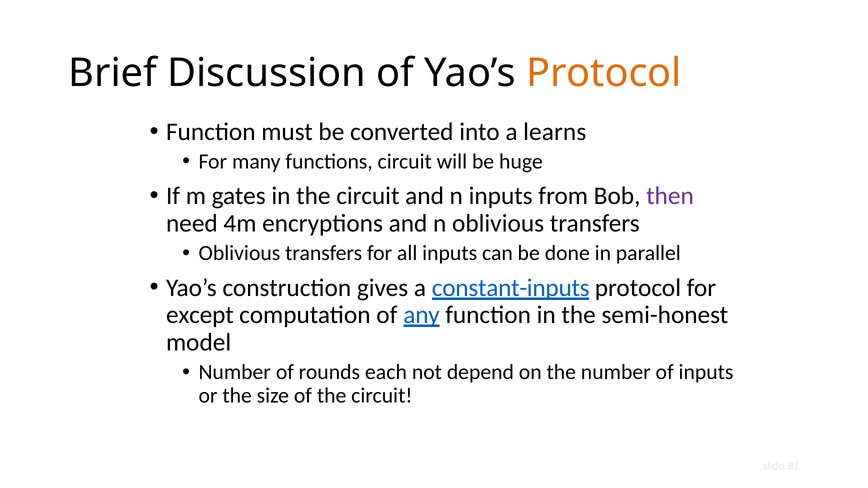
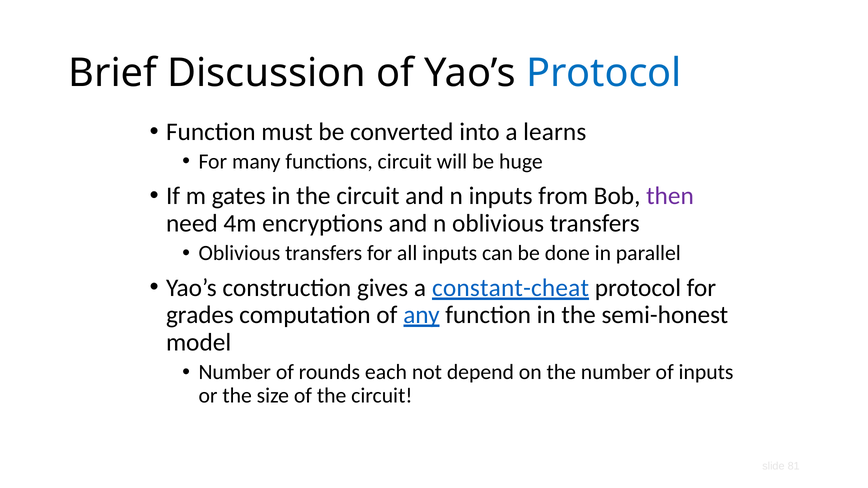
Protocol colour: orange -> blue (604, 73)
constant-inputs: constant-inputs -> constant-cheat (511, 288)
except: except -> grades (200, 315)
